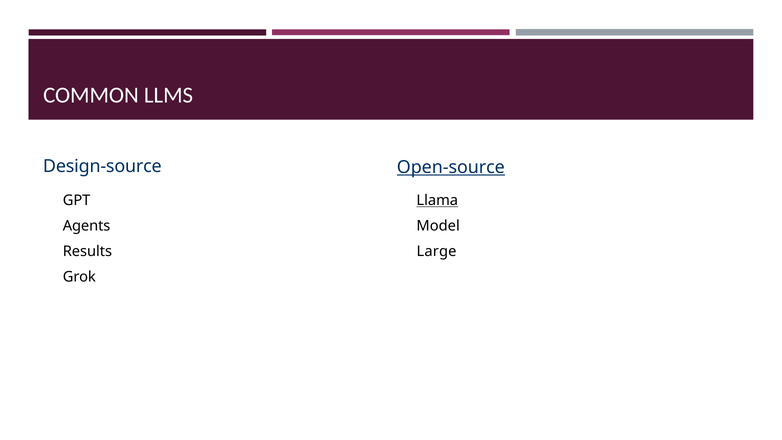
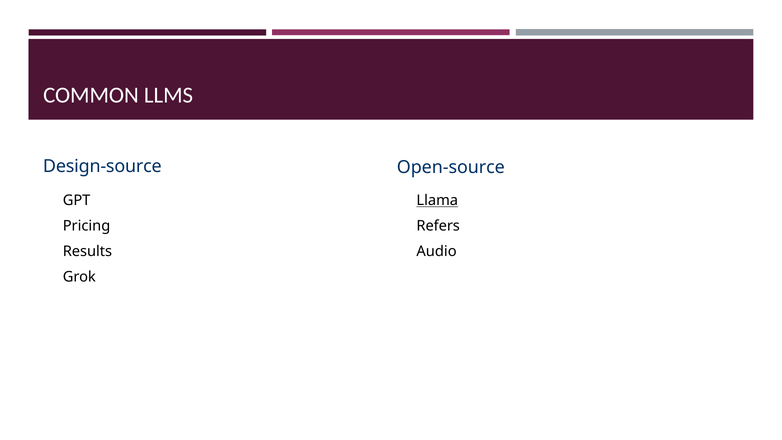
Open-source underline: present -> none (451, 167)
Agents: Agents -> Pricing (87, 226)
Model: Model -> Refers (438, 226)
Large: Large -> Audio (437, 251)
